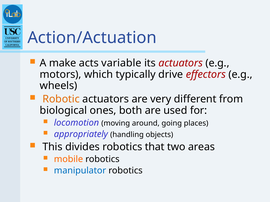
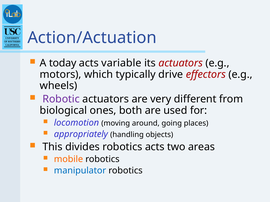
make: make -> today (63, 63)
Robotic colour: orange -> purple (61, 99)
robotics that: that -> acts (155, 147)
